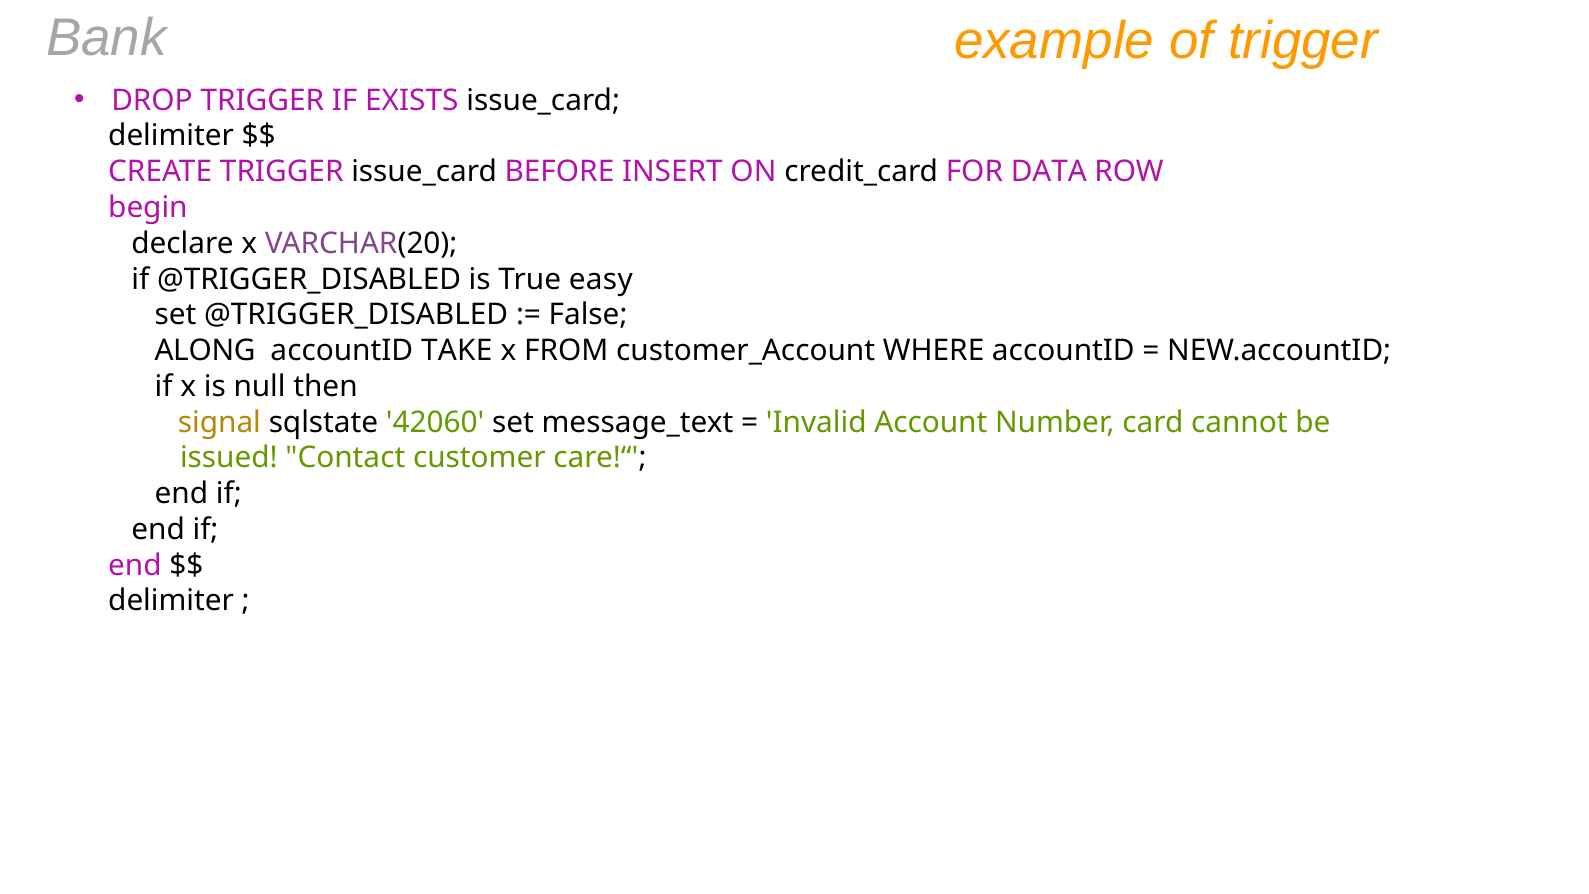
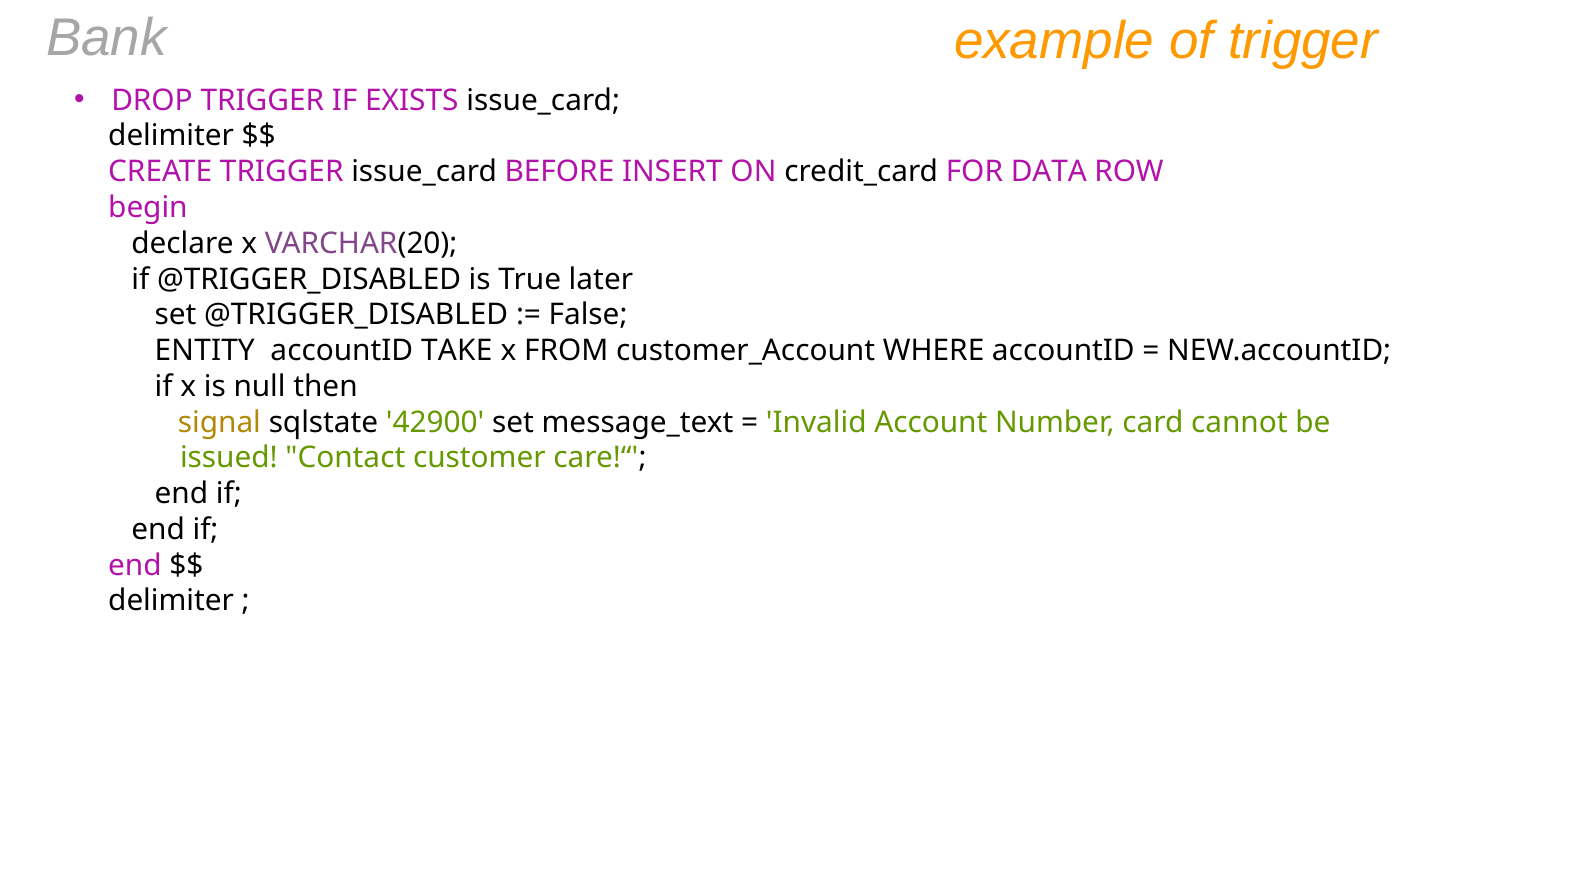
easy: easy -> later (601, 279)
ALONG: ALONG -> ENTITY (205, 351)
42060: 42060 -> 42900 (435, 422)
